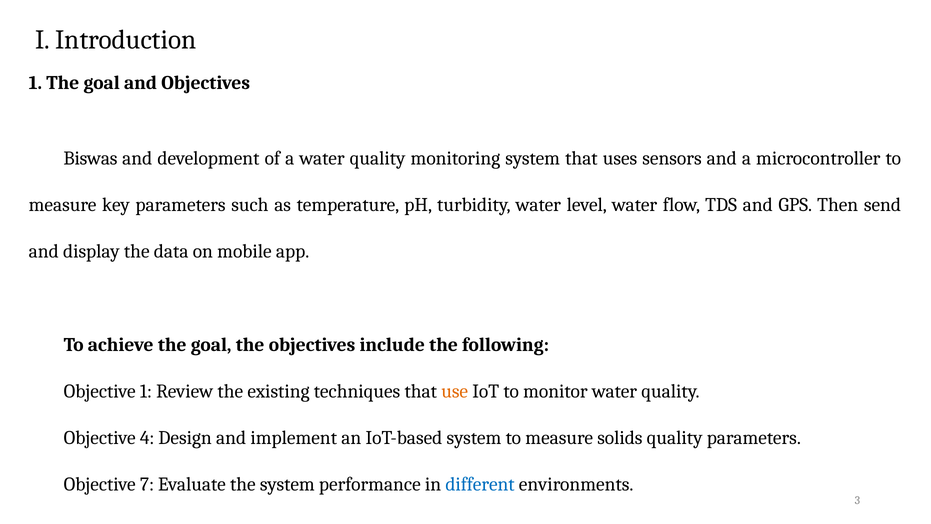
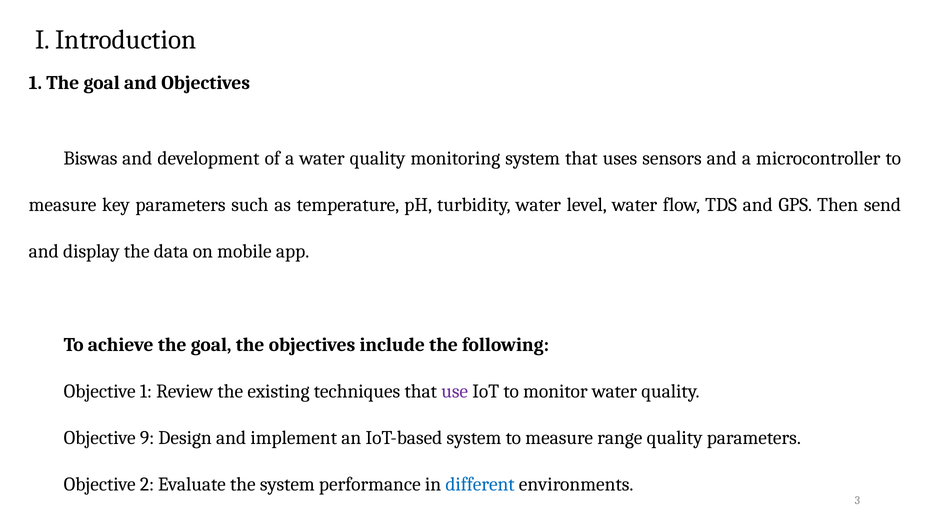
use colour: orange -> purple (455, 391)
4: 4 -> 9 (147, 438)
solids: solids -> range (620, 438)
7: 7 -> 2 (147, 484)
